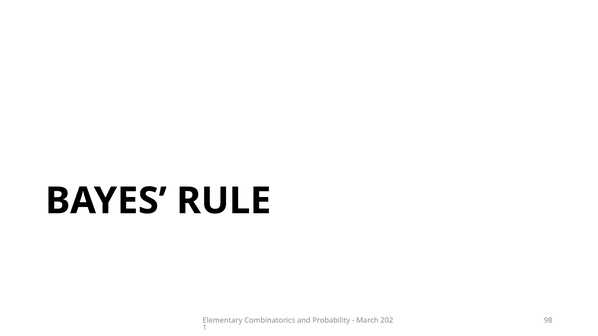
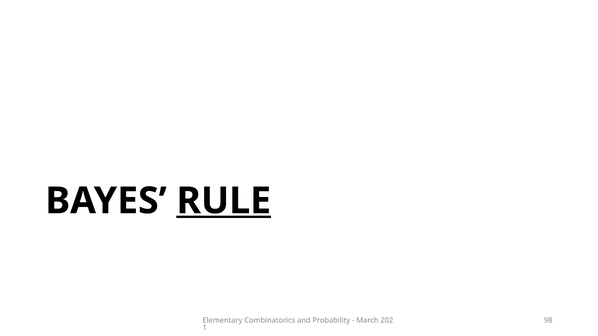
RULE underline: none -> present (224, 201)
